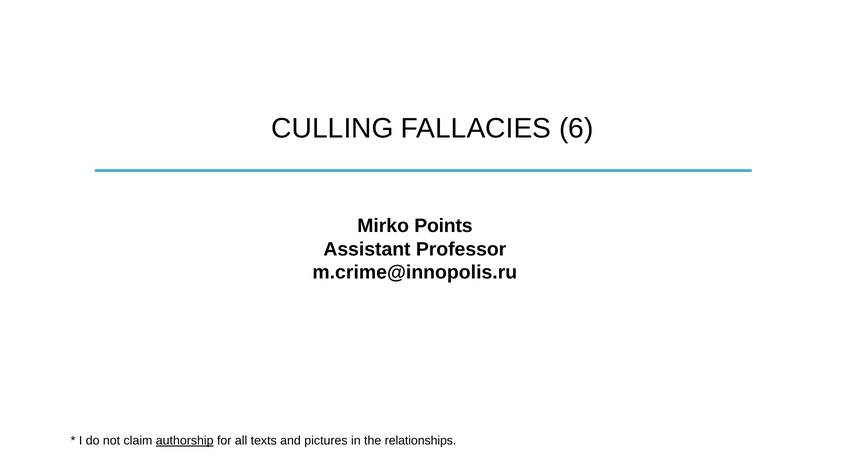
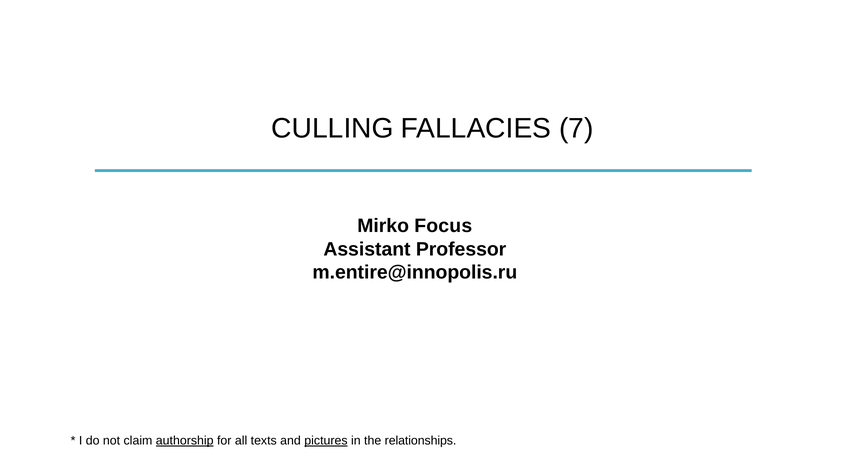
6: 6 -> 7 (576, 129)
Points: Points -> Focus (443, 226)
m.crime@innopolis.ru: m.crime@innopolis.ru -> m.entire@innopolis.ru (415, 273)
pictures underline: none -> present (326, 441)
